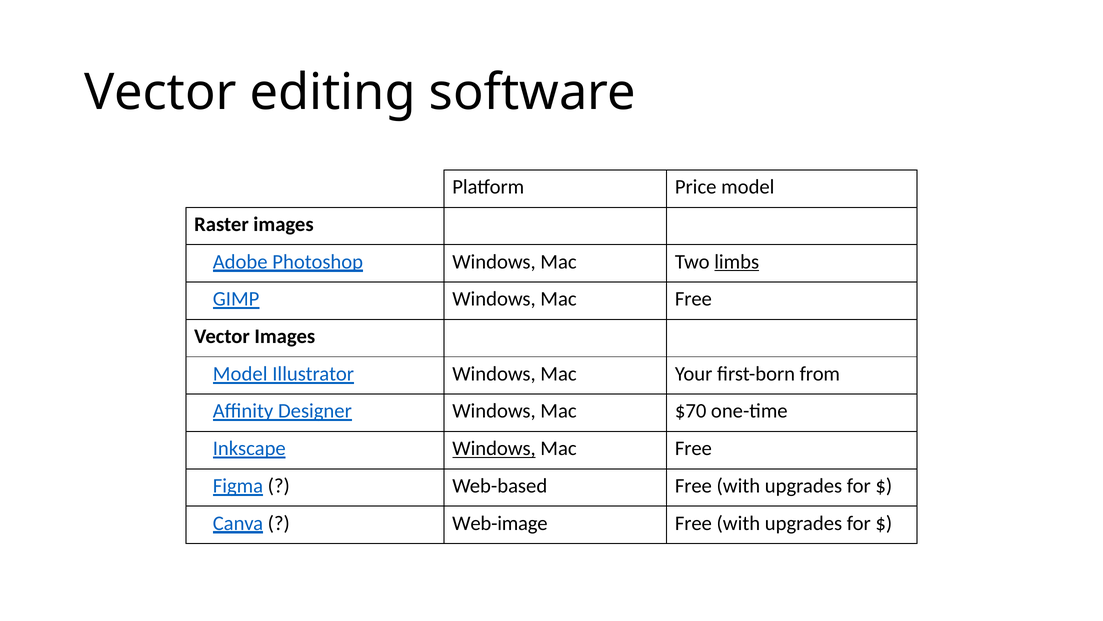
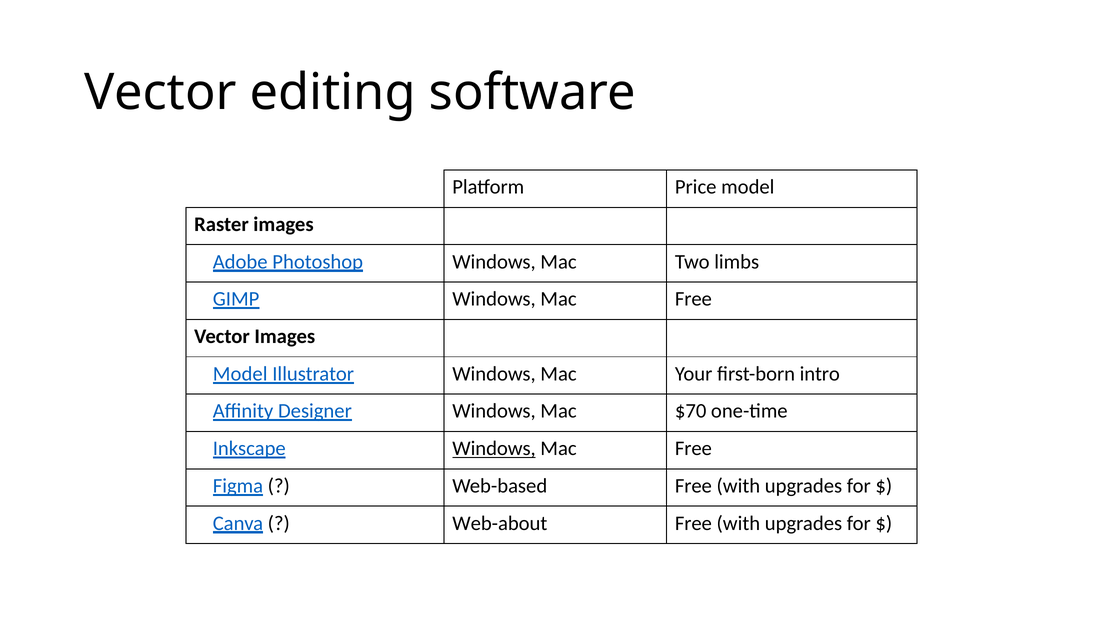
limbs underline: present -> none (737, 261)
from: from -> intro (820, 373)
Web-image: Web-image -> Web-about (500, 523)
